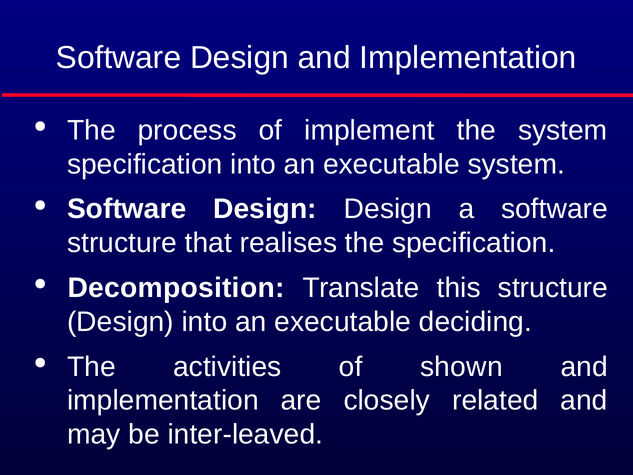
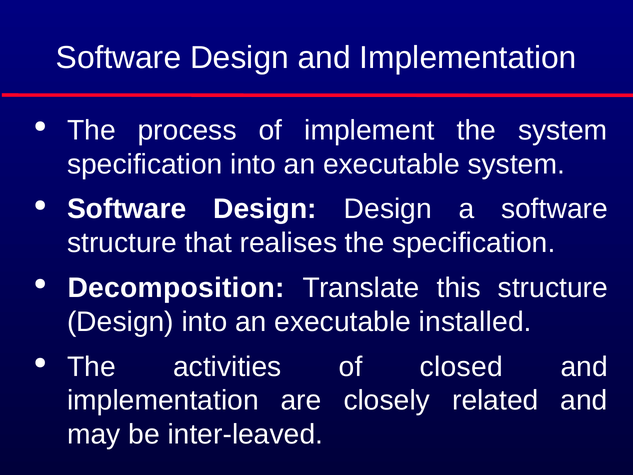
deciding: deciding -> installed (475, 322)
shown: shown -> closed (461, 367)
